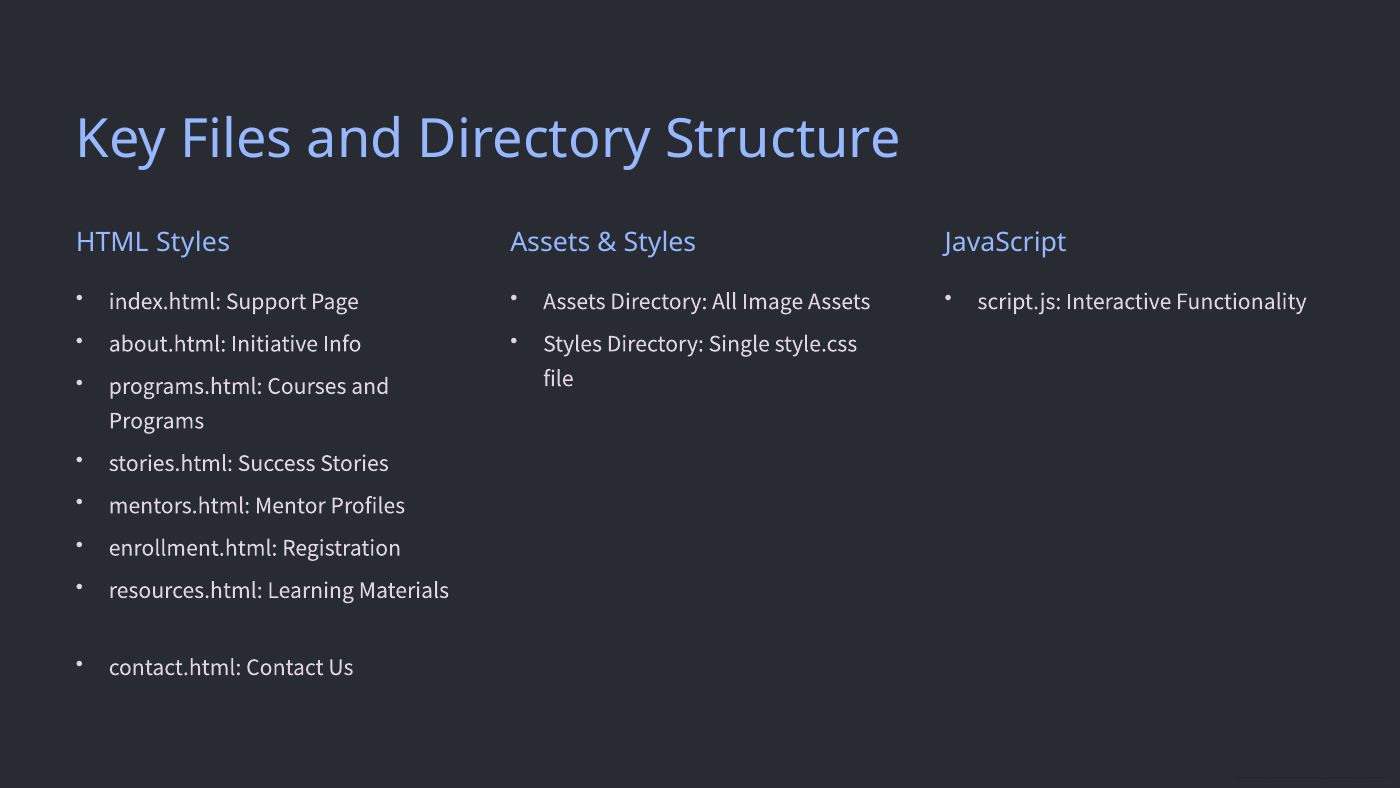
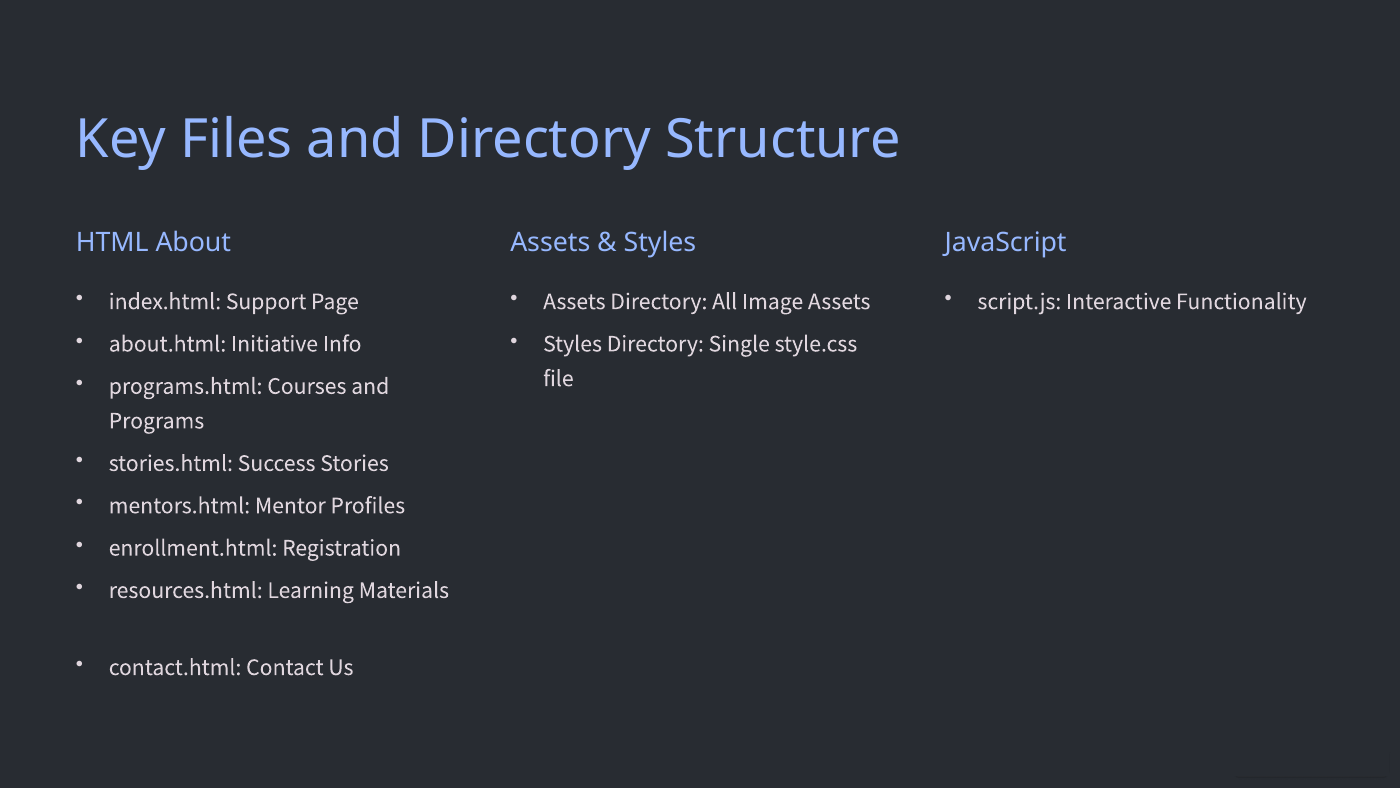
HTML Styles: Styles -> About (193, 242)
